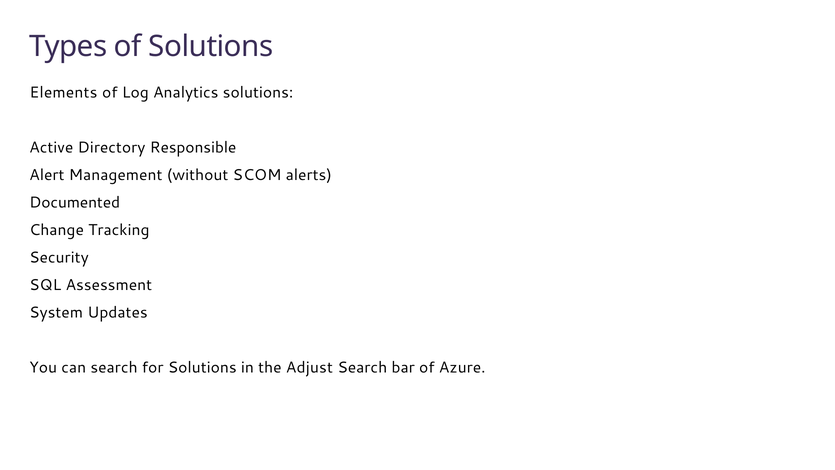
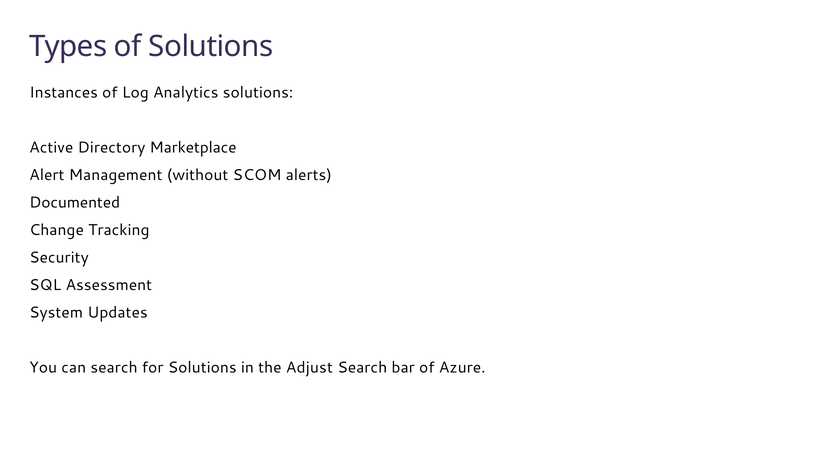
Elements: Elements -> Instances (64, 92)
Responsible: Responsible -> Marketplace (193, 147)
